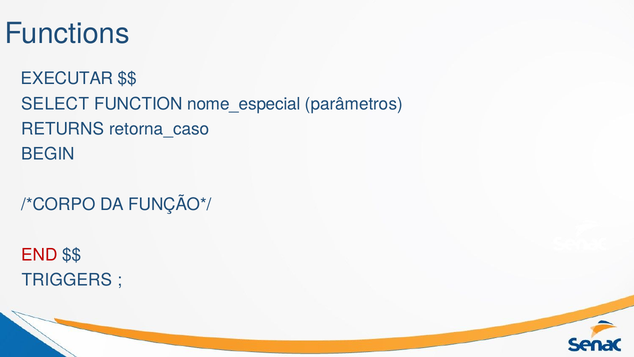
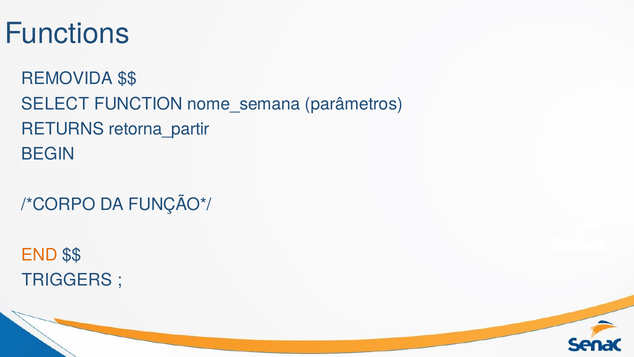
EXECUTAR: EXECUTAR -> REMOVIDA (67, 79)
nome_especial: nome_especial -> nome_semana (244, 104)
retorna_caso: retorna_caso -> retorna_partir (159, 129)
END colour: red -> orange (39, 255)
